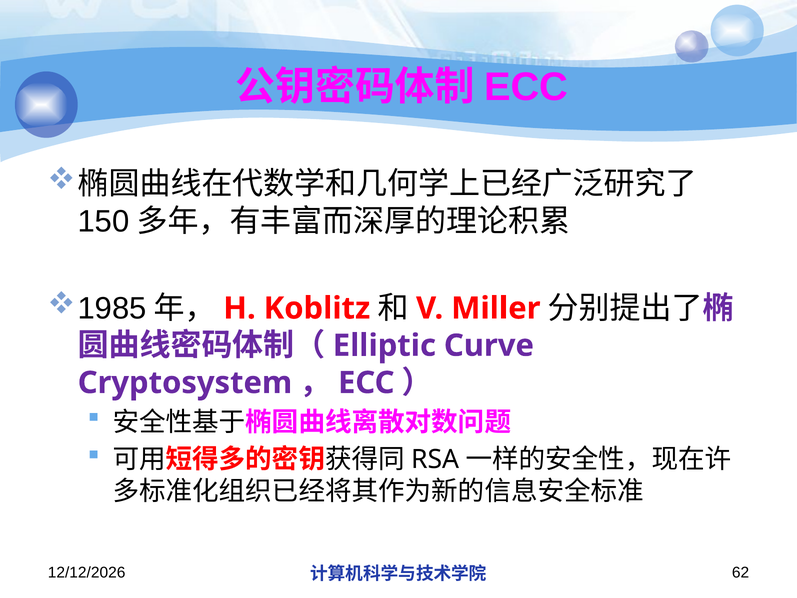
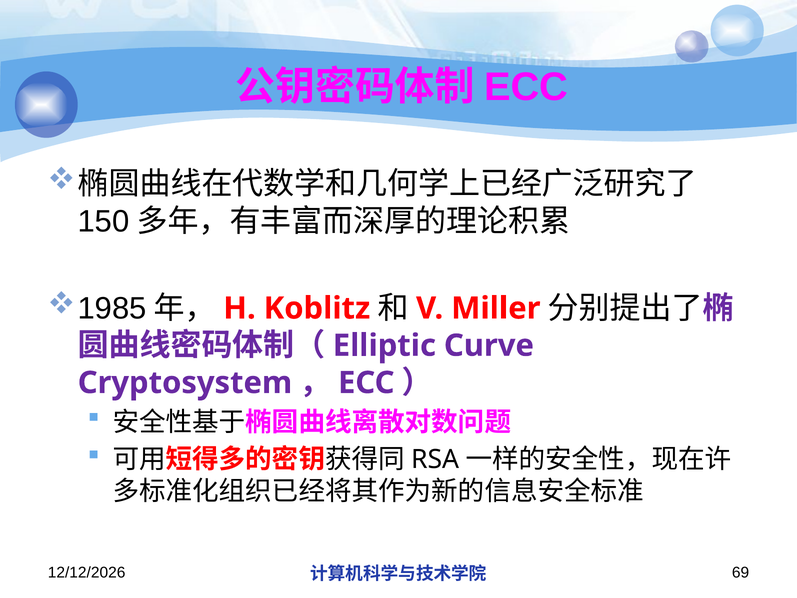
62: 62 -> 69 (741, 572)
